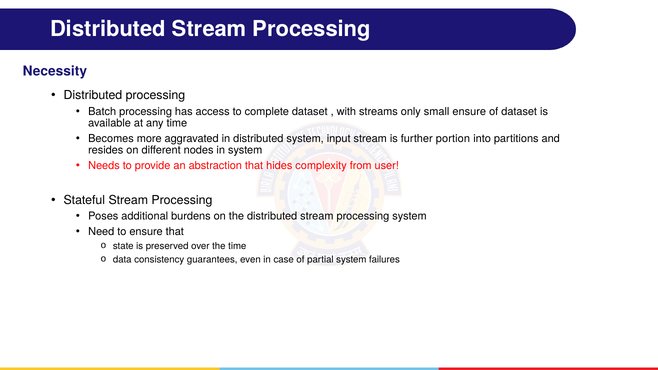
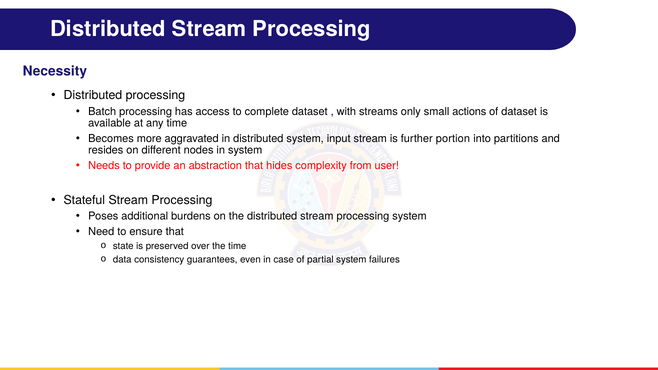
small ensure: ensure -> actions (469, 111)
